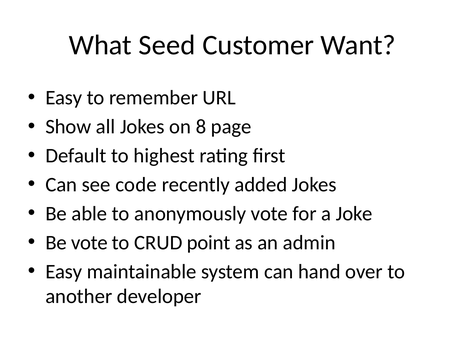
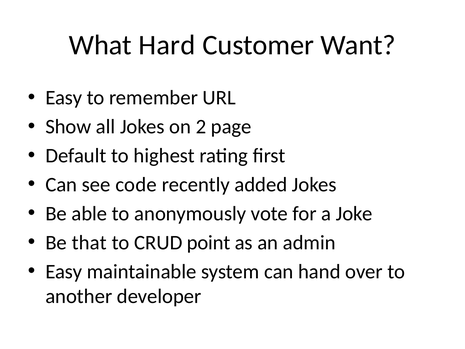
Seed: Seed -> Hard (167, 45)
8: 8 -> 2 (201, 127)
Be vote: vote -> that (89, 242)
